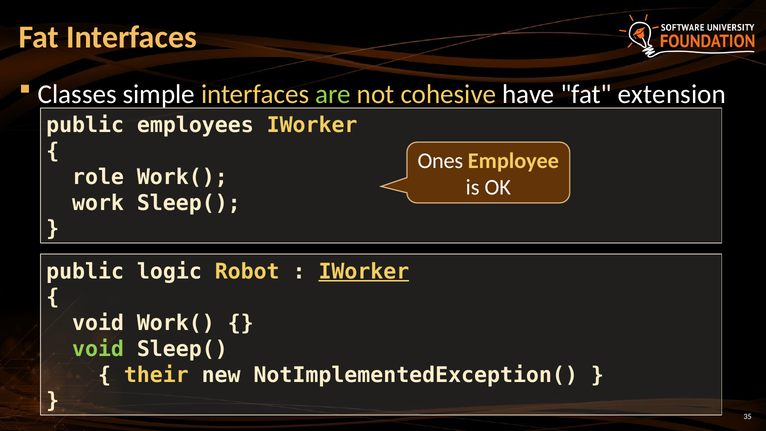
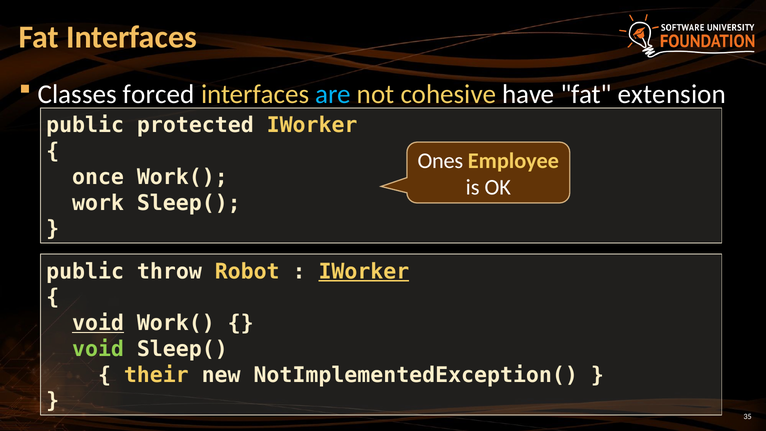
simple: simple -> forced (159, 94)
are colour: light green -> light blue (333, 94)
employees: employees -> protected (195, 125)
role: role -> once (98, 177)
logic: logic -> throw (169, 271)
void underline: none -> present (98, 323)
